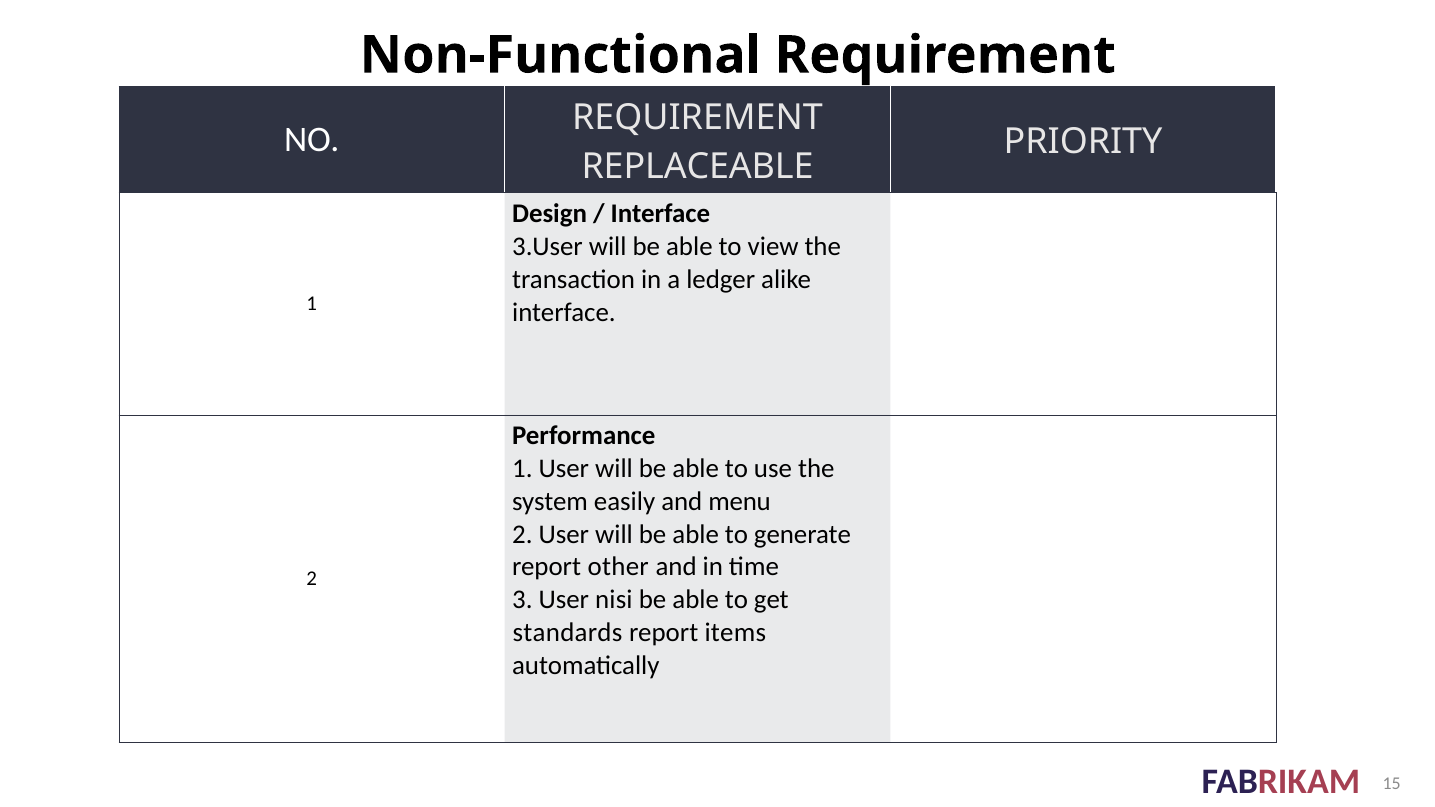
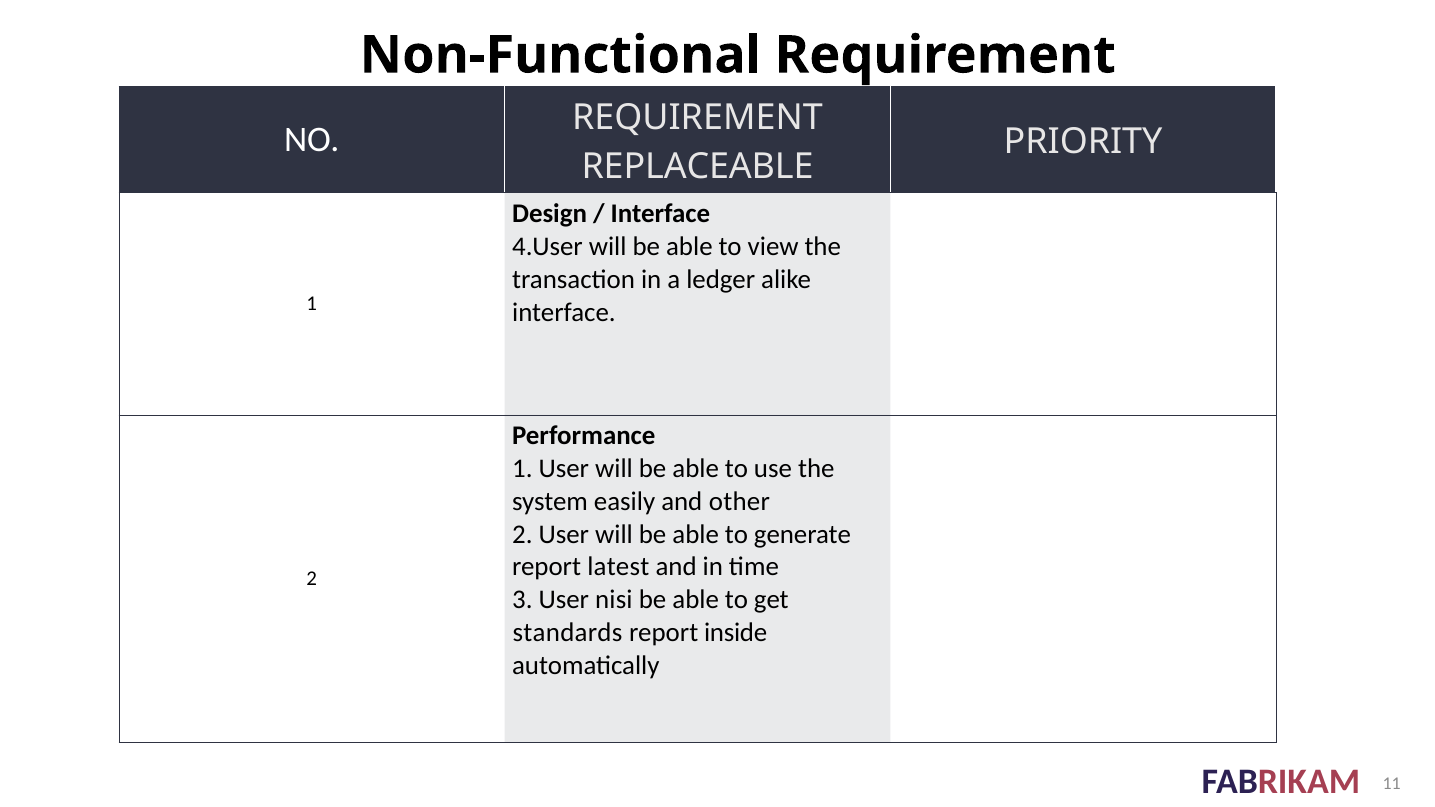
3.User: 3.User -> 4.User (548, 247)
menu: menu -> other (739, 501)
other: other -> latest (618, 567)
items: items -> inside (736, 633)
15: 15 -> 11 (1392, 784)
